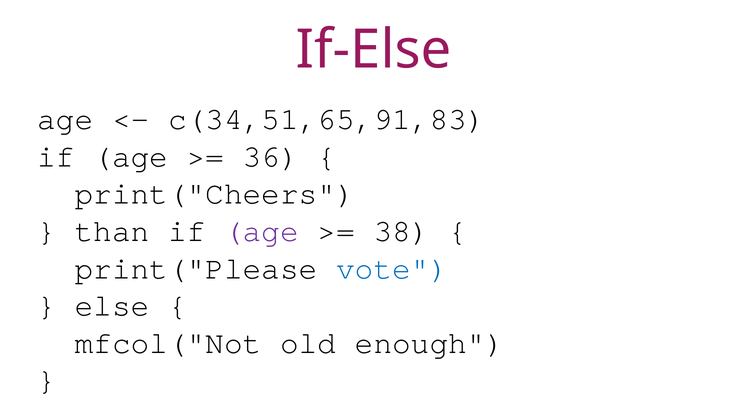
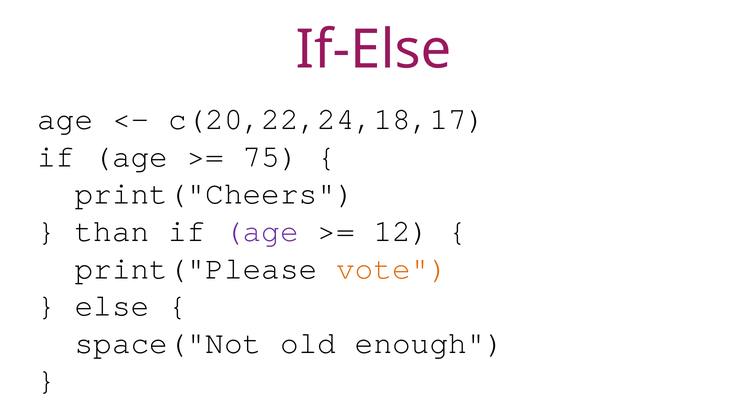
c(34,51,65,91,83: c(34,51,65,91,83 -> c(20,22,24,18,17 (327, 119)
36: 36 -> 75 (271, 156)
38: 38 -> 12 (402, 231)
vote colour: blue -> orange (392, 268)
mfcol("Not: mfcol("Not -> space("Not (168, 343)
